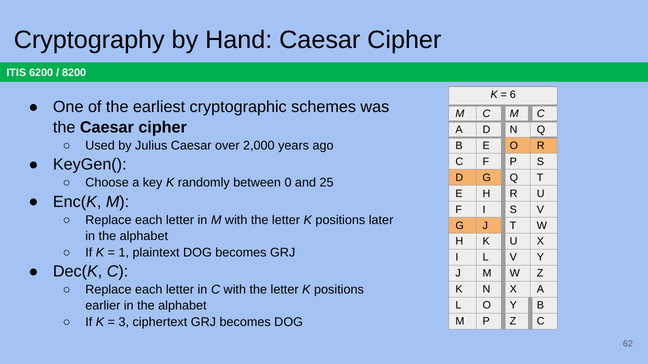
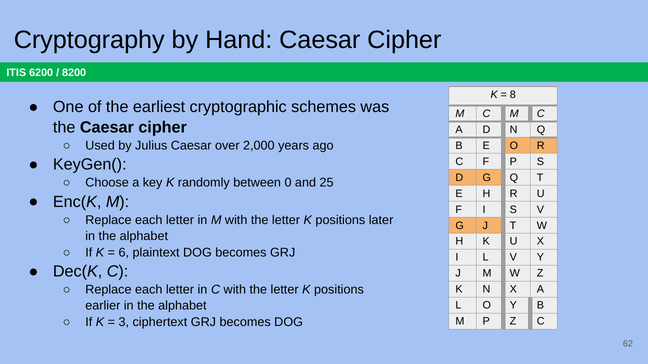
6: 6 -> 8 (513, 95)
1: 1 -> 6 (124, 253)
